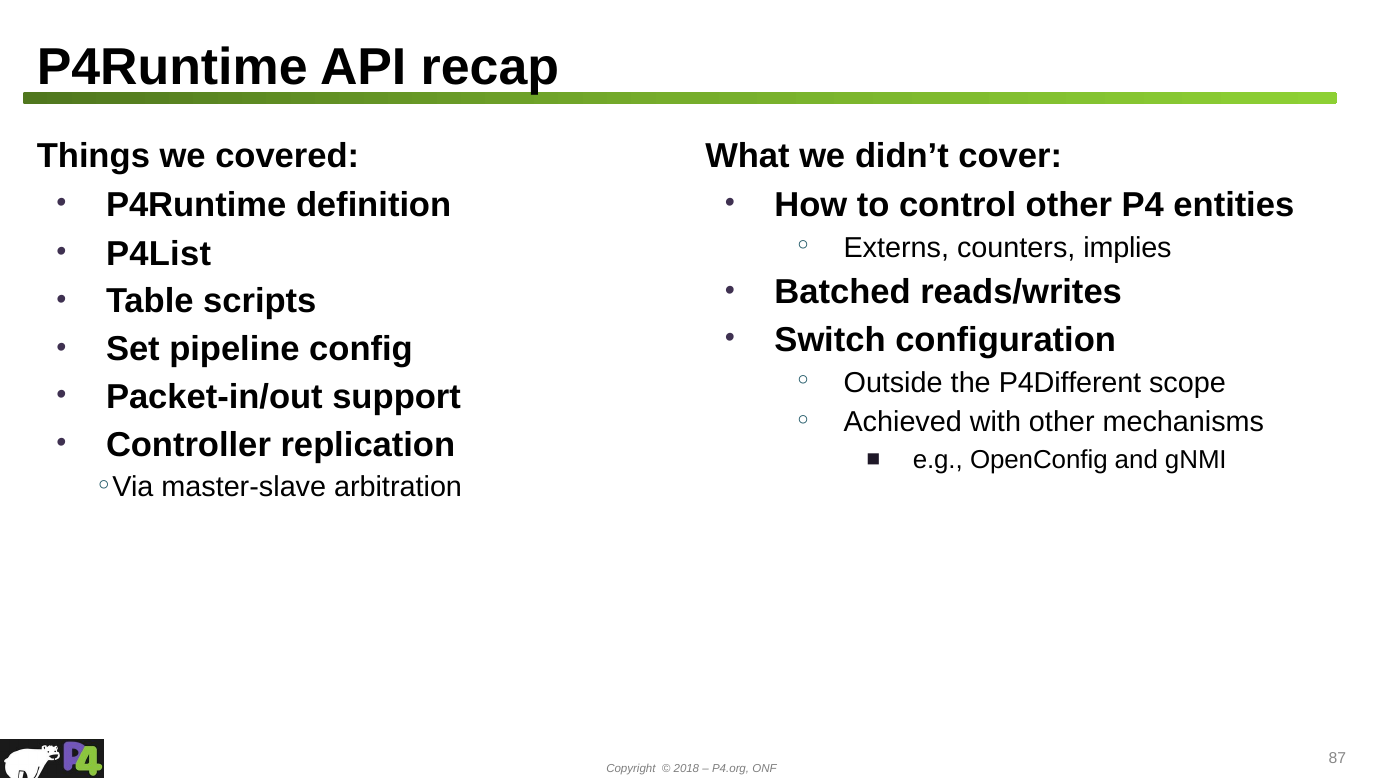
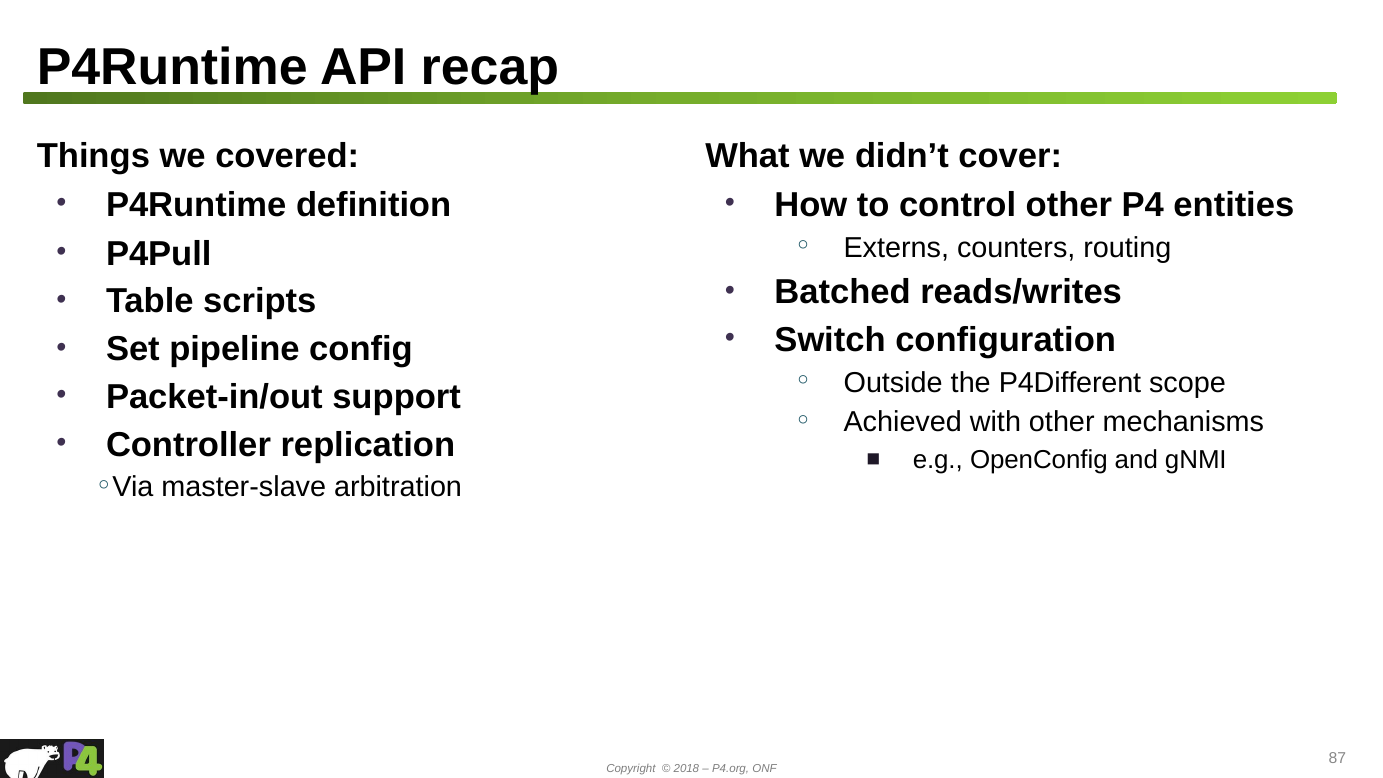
implies: implies -> routing (1127, 247)
P4List: P4List -> P4Pull (159, 254)
